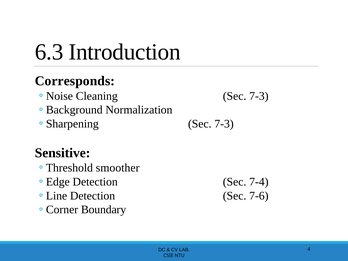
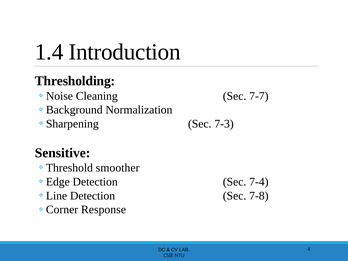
6.3: 6.3 -> 1.4 (49, 52)
Corresponds: Corresponds -> Thresholding (75, 81)
Cleaning Sec 7-3: 7-3 -> 7-7 (259, 96)
7-6: 7-6 -> 7-8 (259, 196)
Boundary: Boundary -> Response (103, 210)
